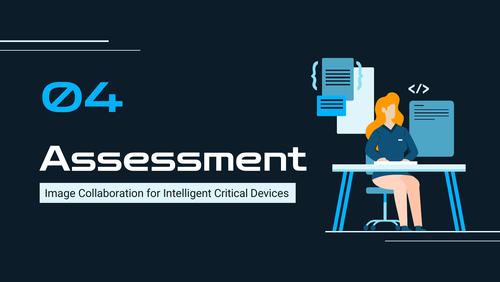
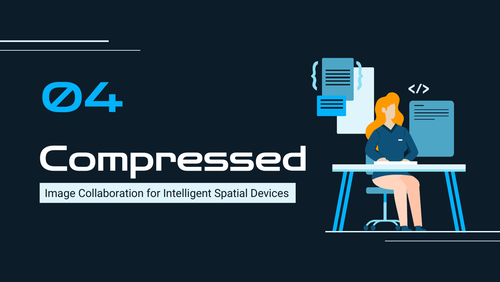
Assessment: Assessment -> Compressed (173, 159)
Critical: Critical -> Spatial (231, 193)
